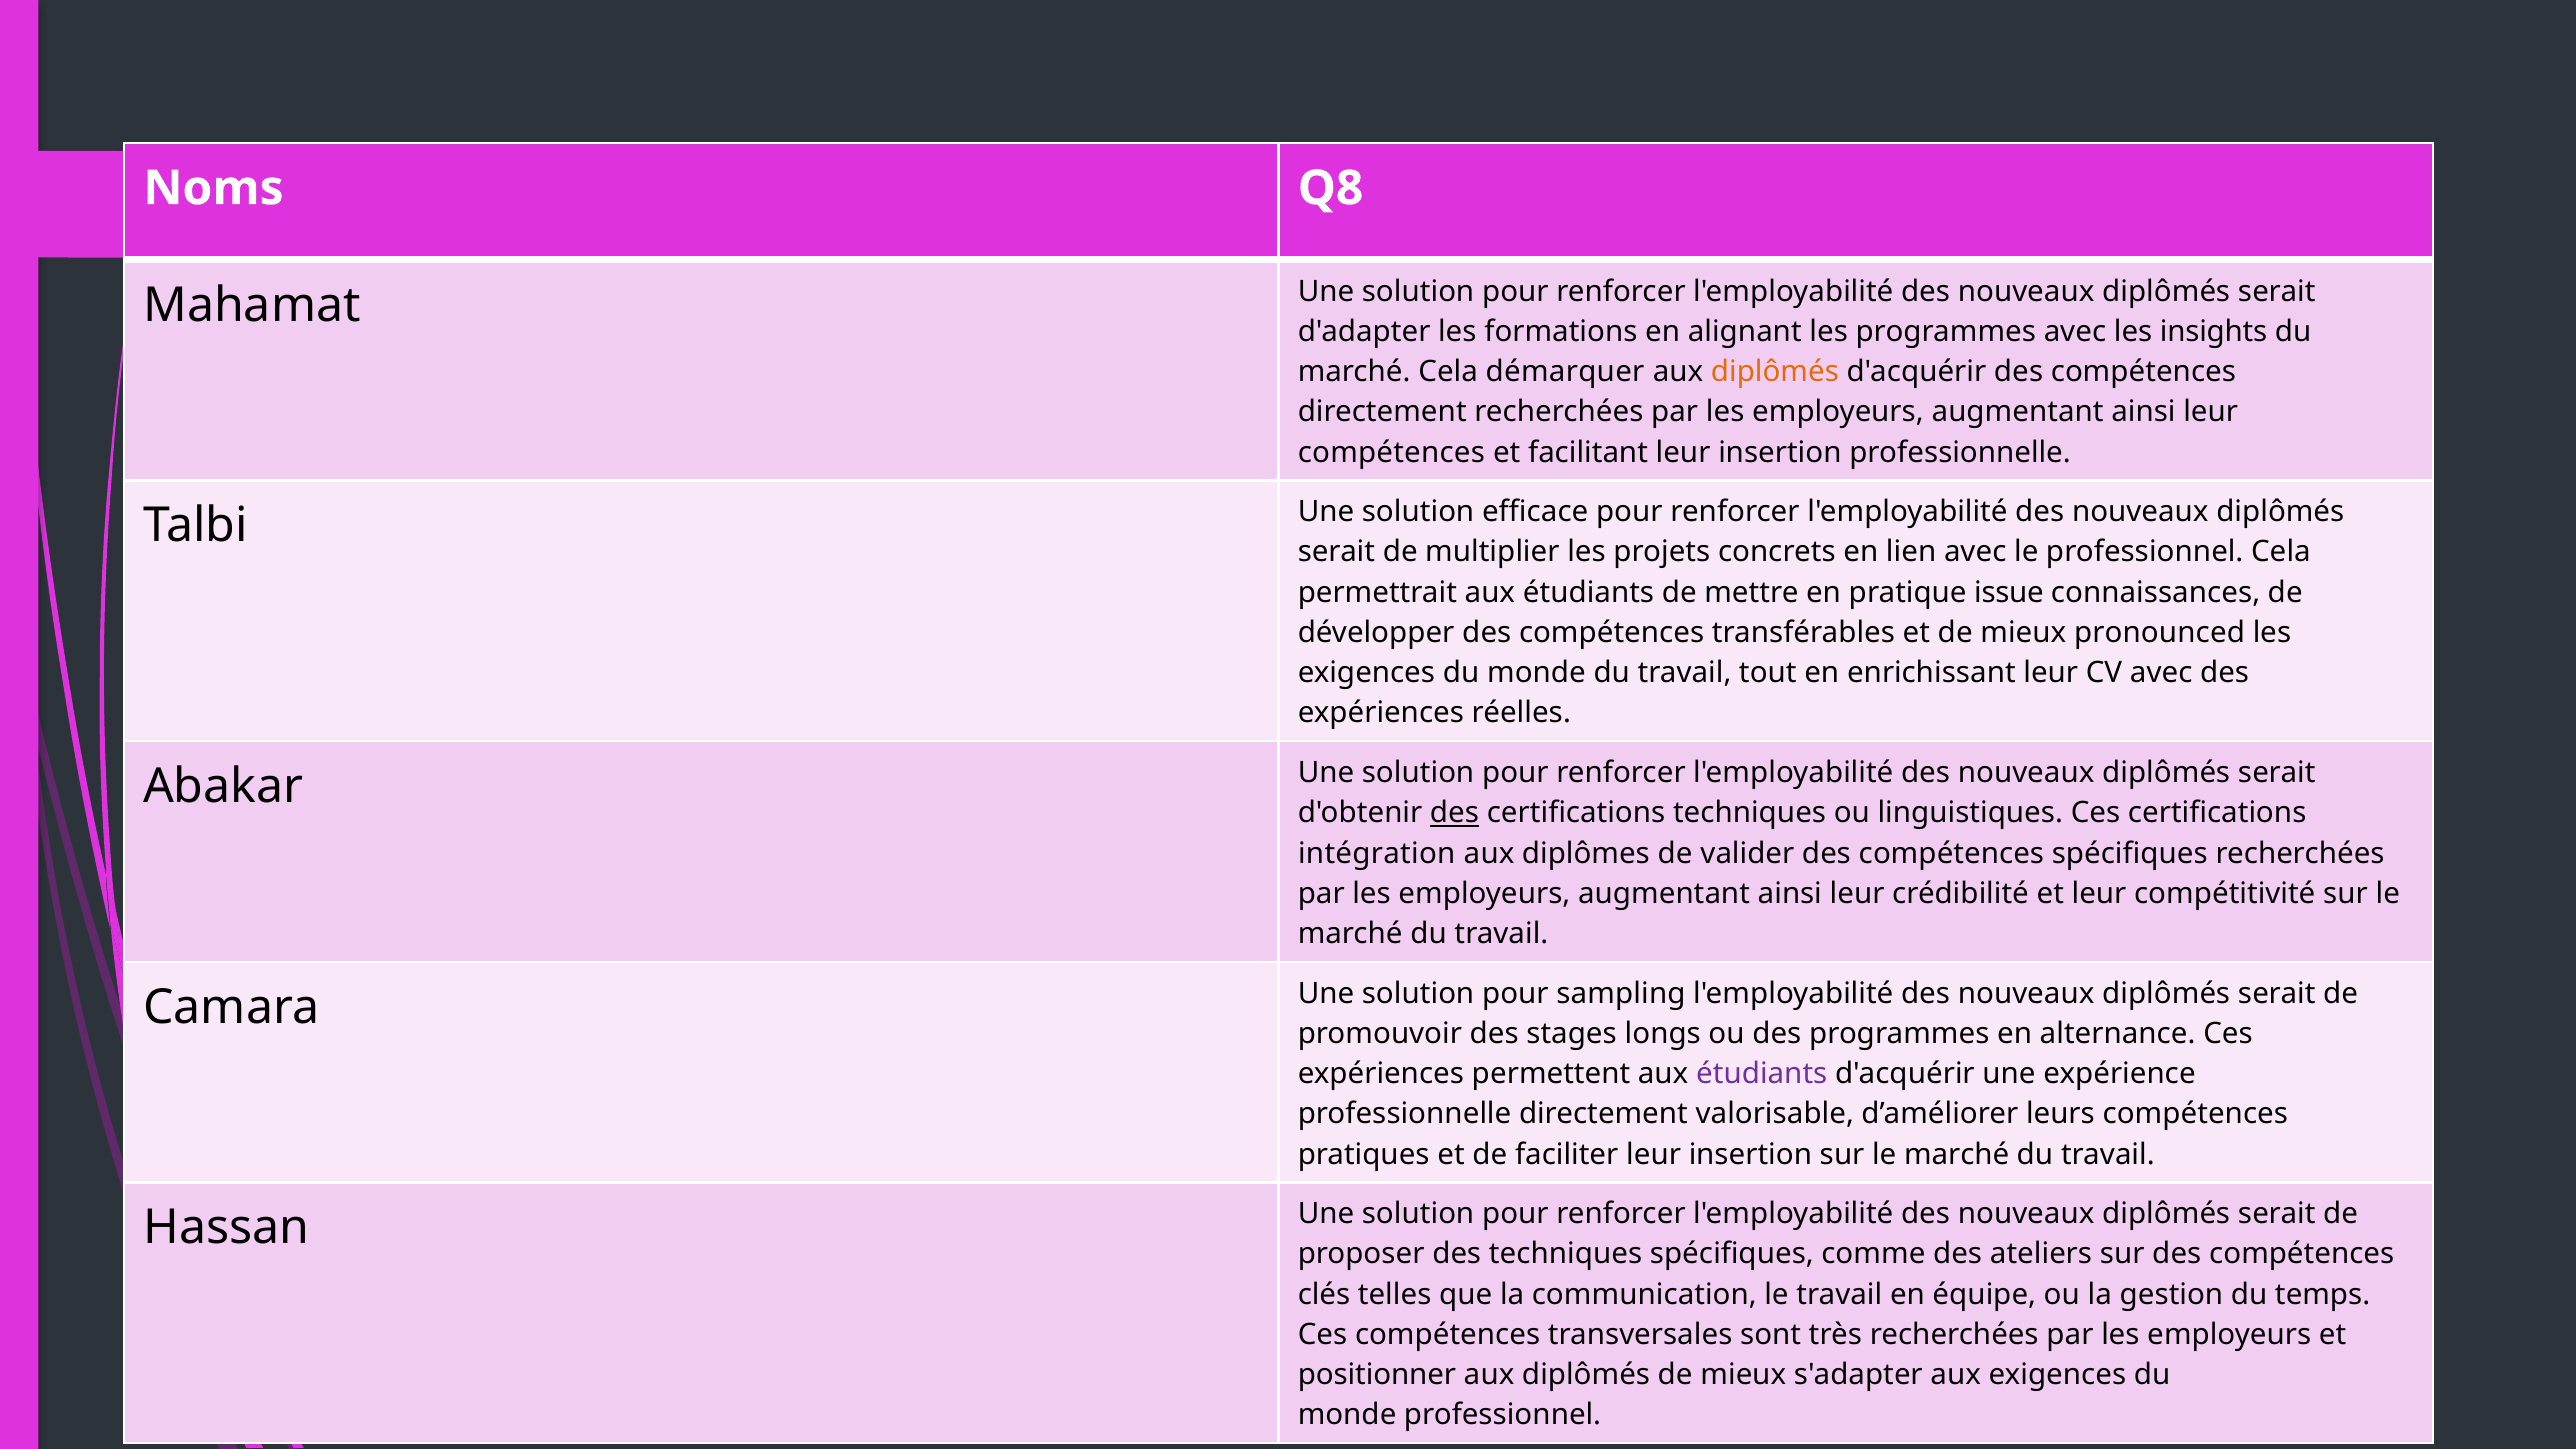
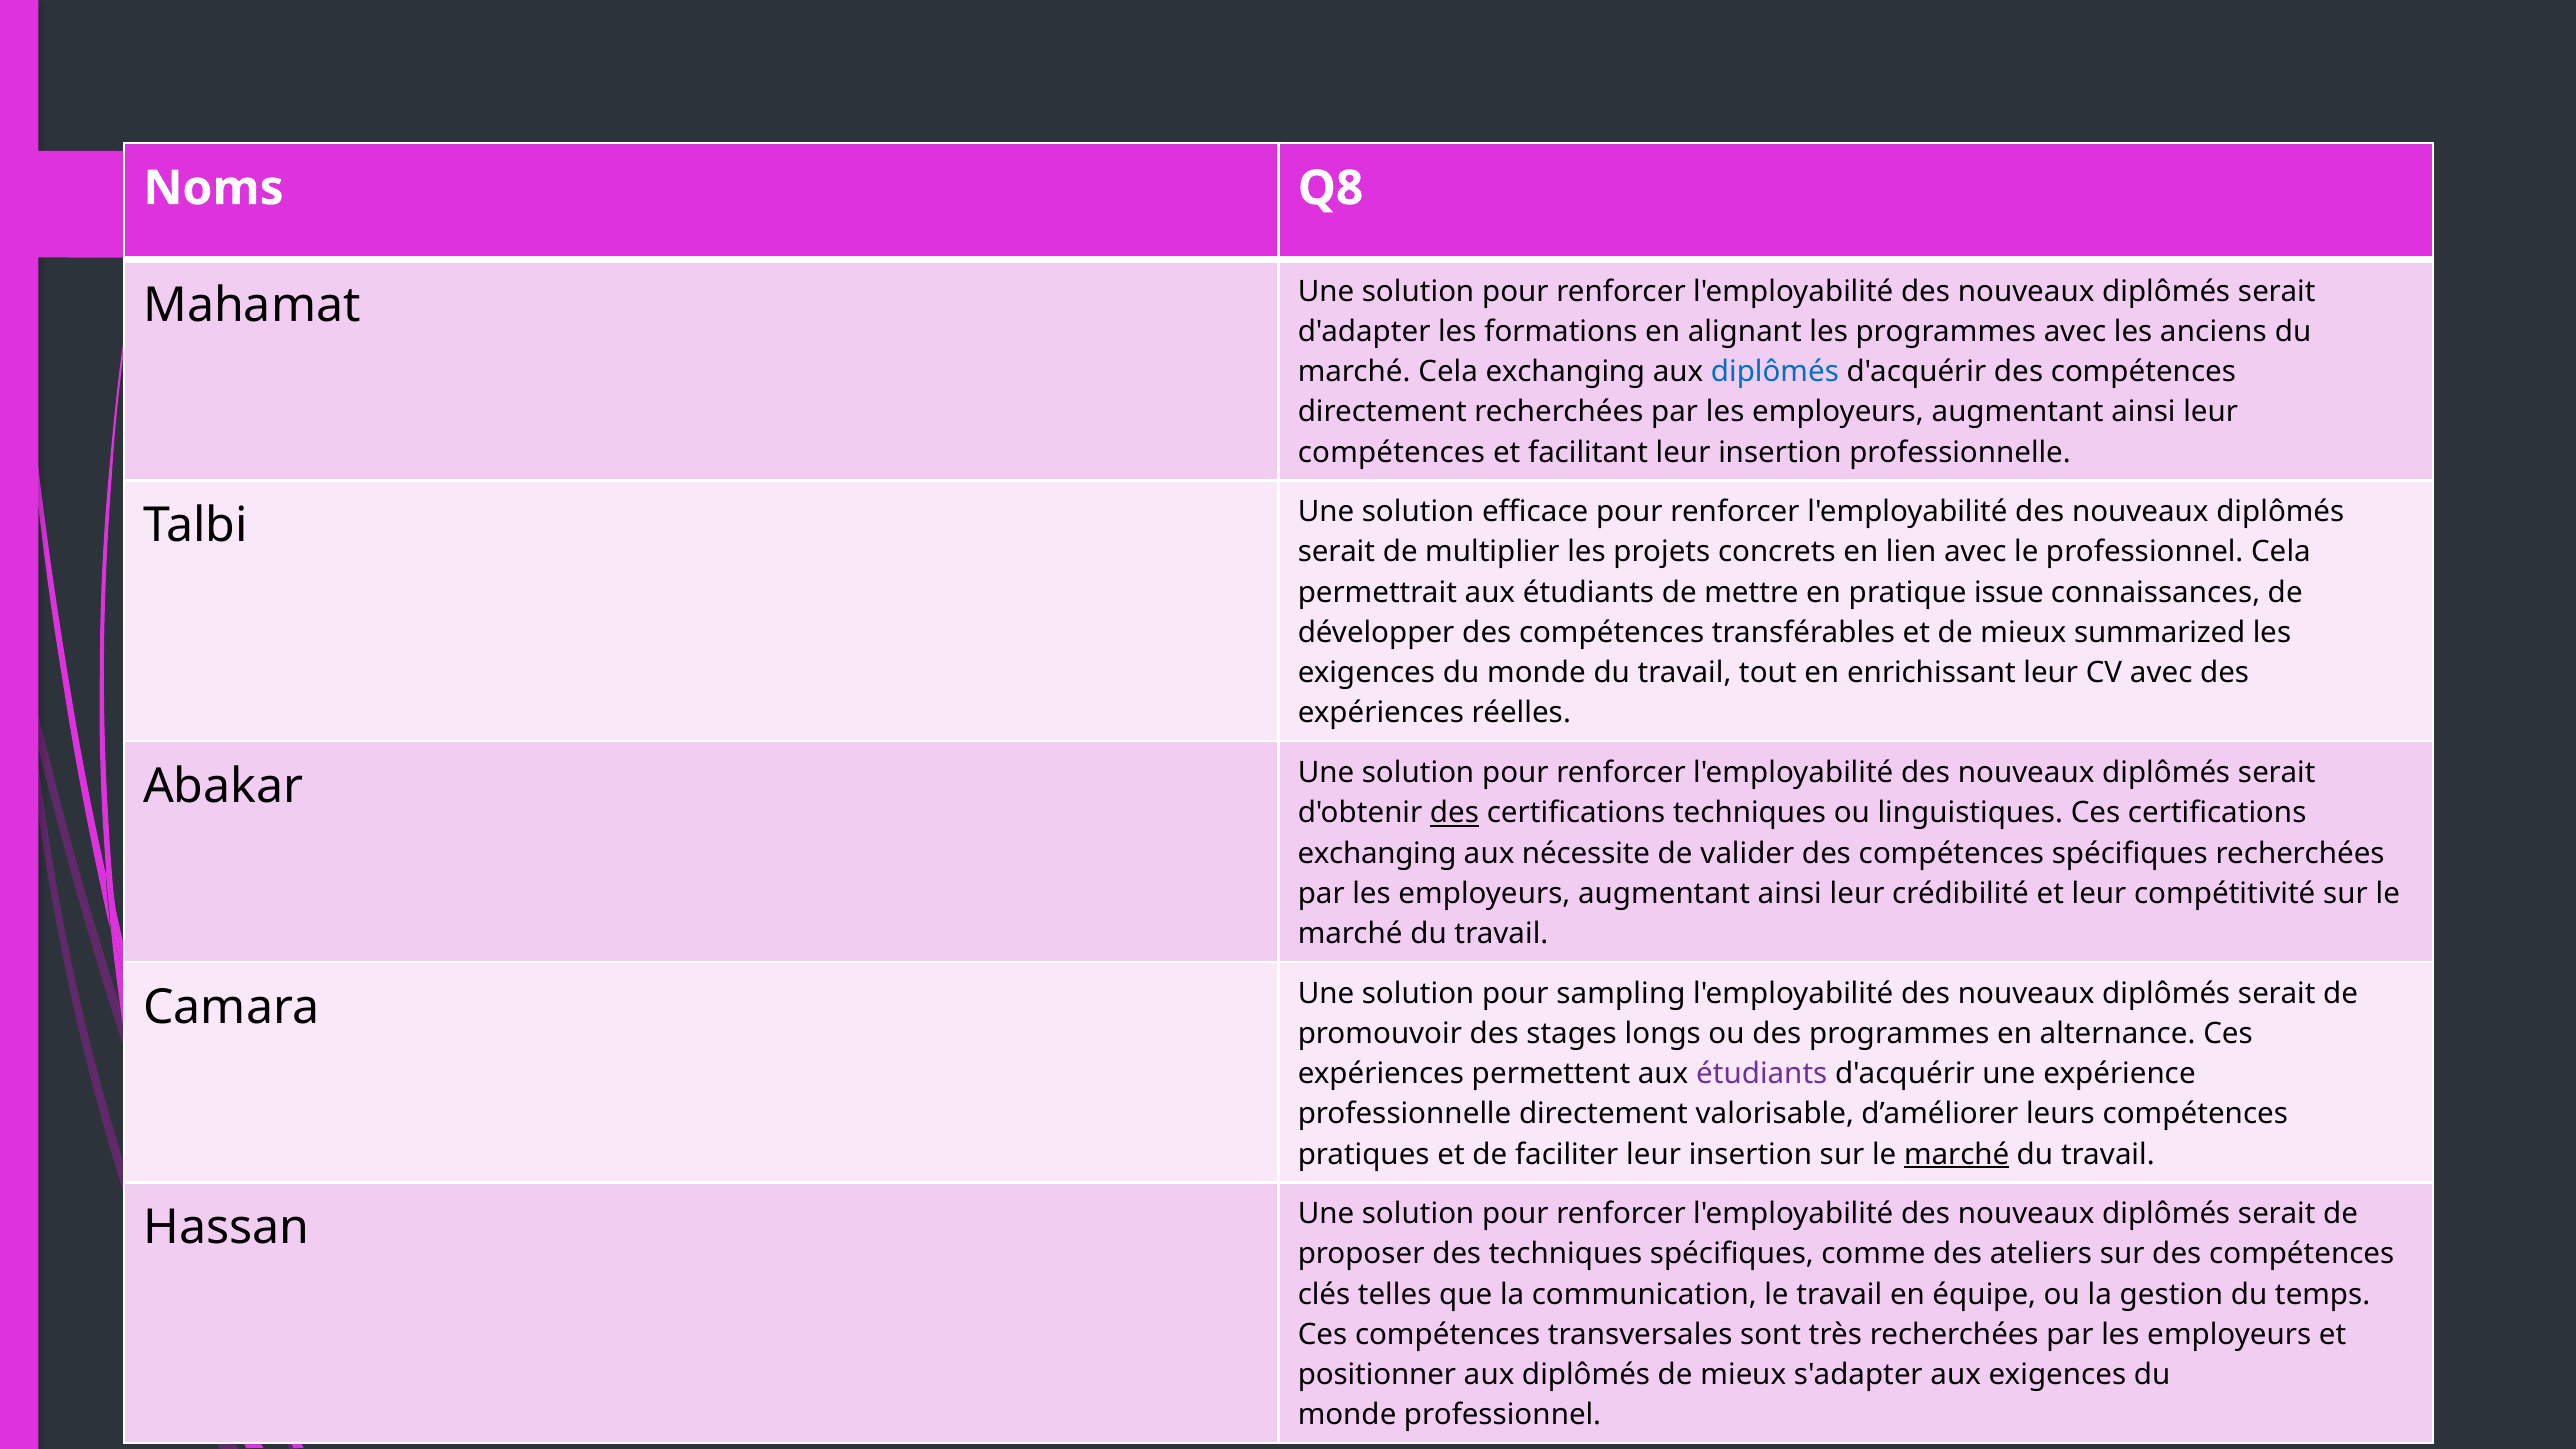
insights: insights -> anciens (2213, 332)
Cela démarquer: démarquer -> exchanging (1565, 372)
diplômés colour: orange -> blue (1775, 372)
pronounced: pronounced -> summarized (2160, 633)
intégration: intégration -> exchanging (1377, 853)
diplômes: diplômes -> nécessite (1586, 853)
marché underline: none -> present (1957, 1154)
